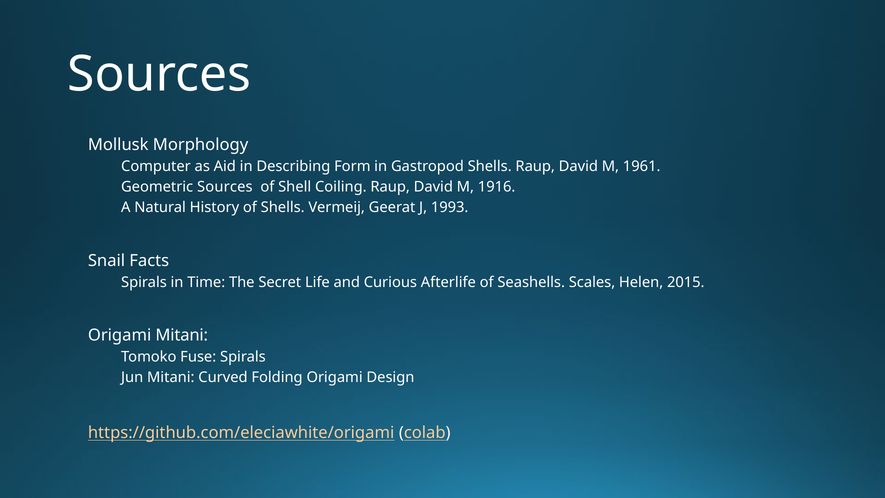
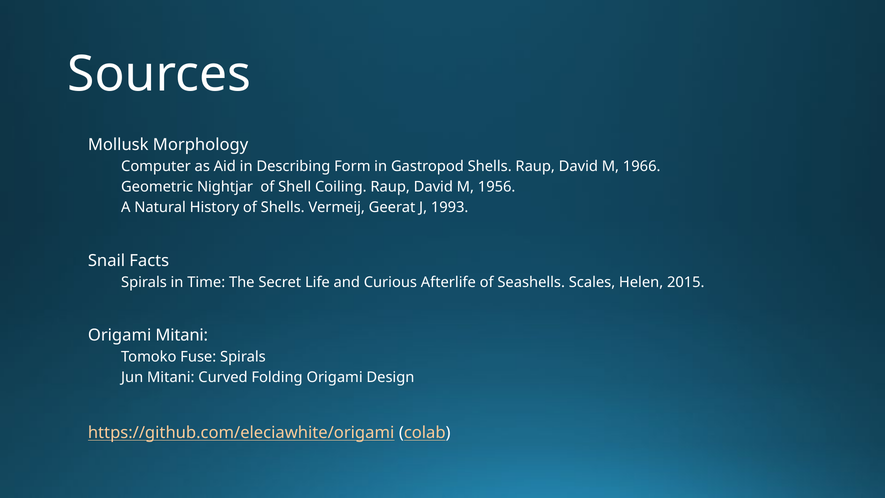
1961: 1961 -> 1966 (642, 166)
Geometric Sources: Sources -> Nightjar (225, 187)
1916: 1916 -> 1956 (497, 187)
